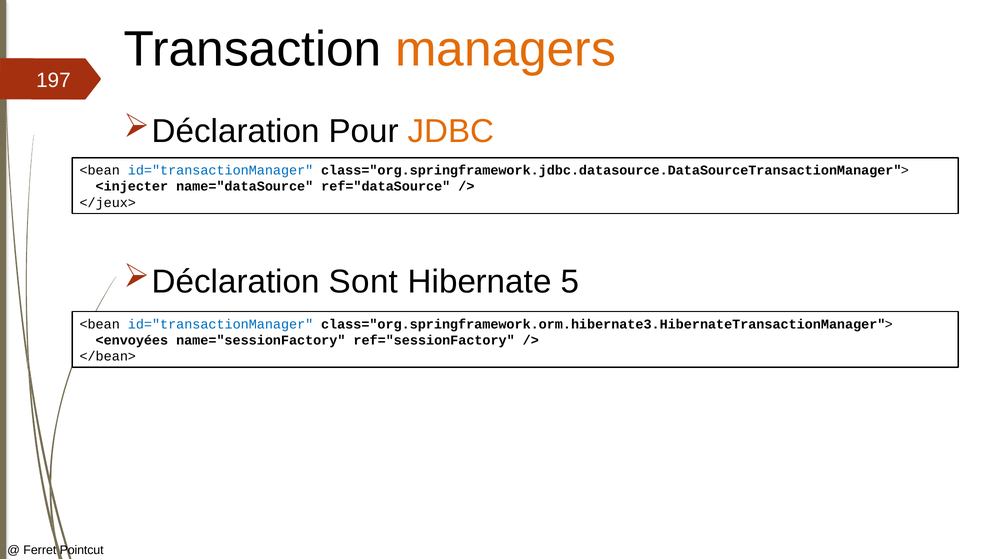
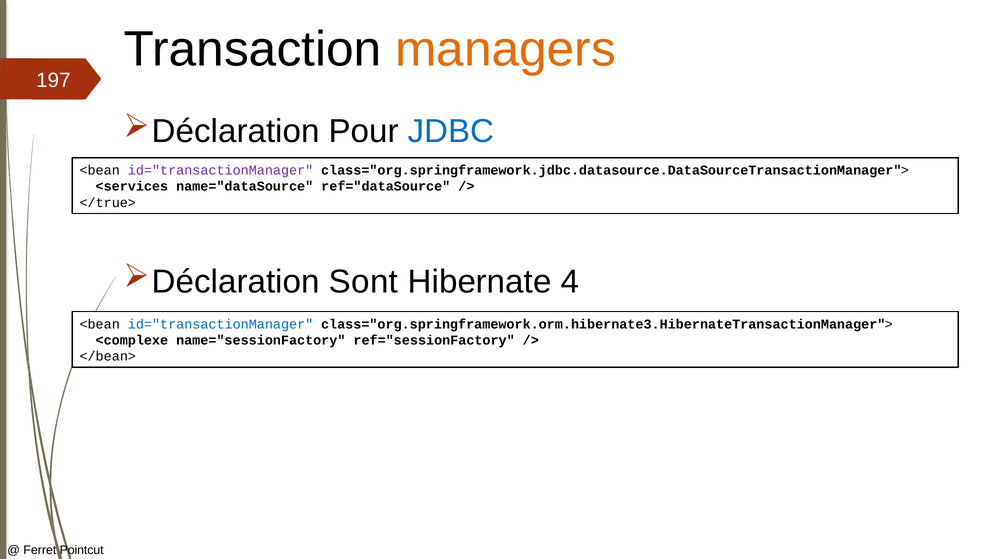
JDBC colour: orange -> blue (451, 132)
id="transactionManager colour: blue -> purple (221, 170)
<injecter: <injecter -> <services (132, 187)
</jeux>: </jeux> -> </true> (108, 203)
5: 5 -> 4 (570, 282)
<envoyées: <envoyées -> <complexe (132, 340)
